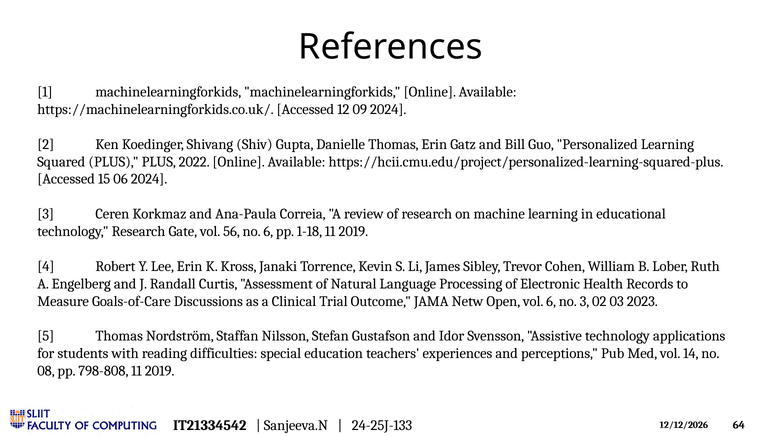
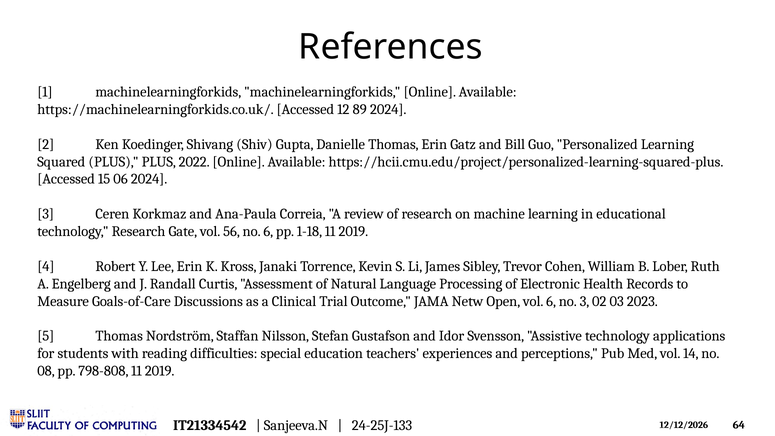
09: 09 -> 89 (360, 109)
